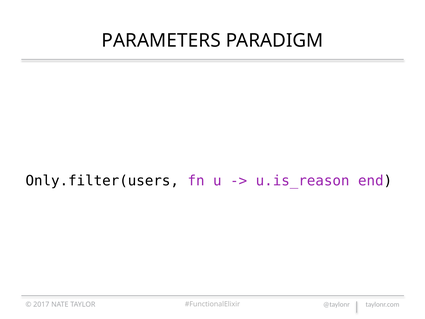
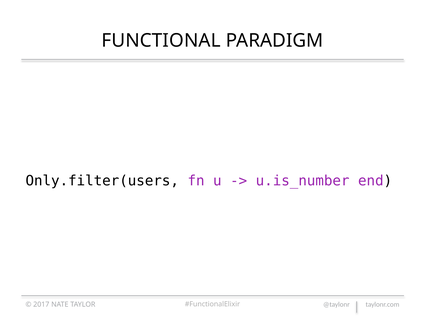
PARAMETERS: PARAMETERS -> FUNCTIONAL (161, 41)
u.is_reason: u.is_reason -> u.is_number (303, 181)
